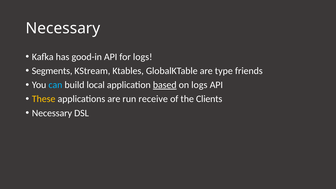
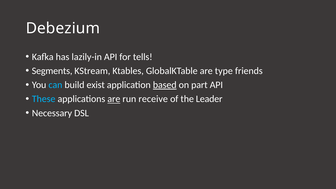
Necessary: Necessary -> Debezium (63, 28)
good-in: good-in -> lazily-in (87, 57)
for logs: logs -> tells (143, 57)
local: local -> exist (96, 85)
on logs: logs -> part (199, 85)
These colour: yellow -> light blue (44, 99)
are underline: none -> present (114, 99)
Clients: Clients -> Leader (209, 99)
